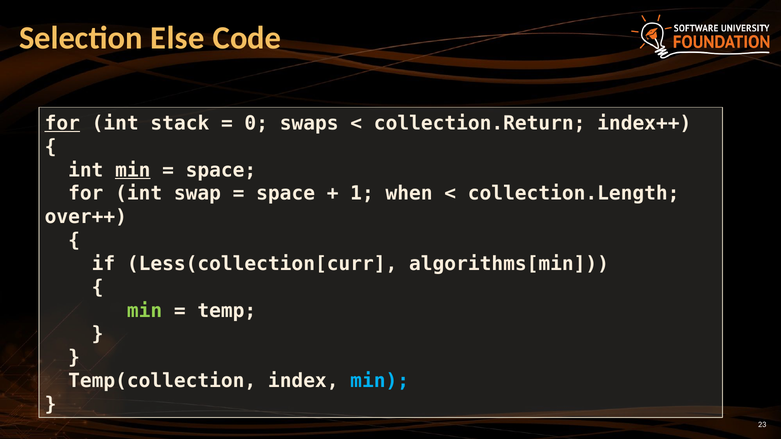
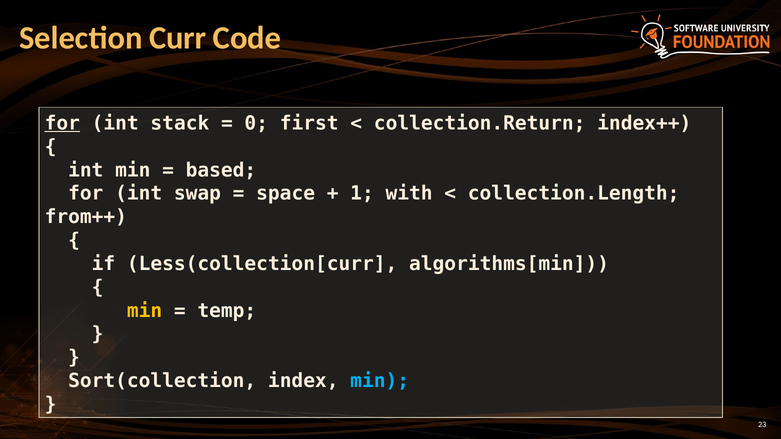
Else: Else -> Curr (178, 38)
swaps: swaps -> first (309, 123)
min underline: present -> none (133, 170)
space: space -> based (221, 170)
when: when -> with (409, 194)
over++: over++ -> from++ (86, 217)
min colour: light green -> yellow (145, 311)
Temp(collection: Temp(collection -> Sort(collection (162, 381)
